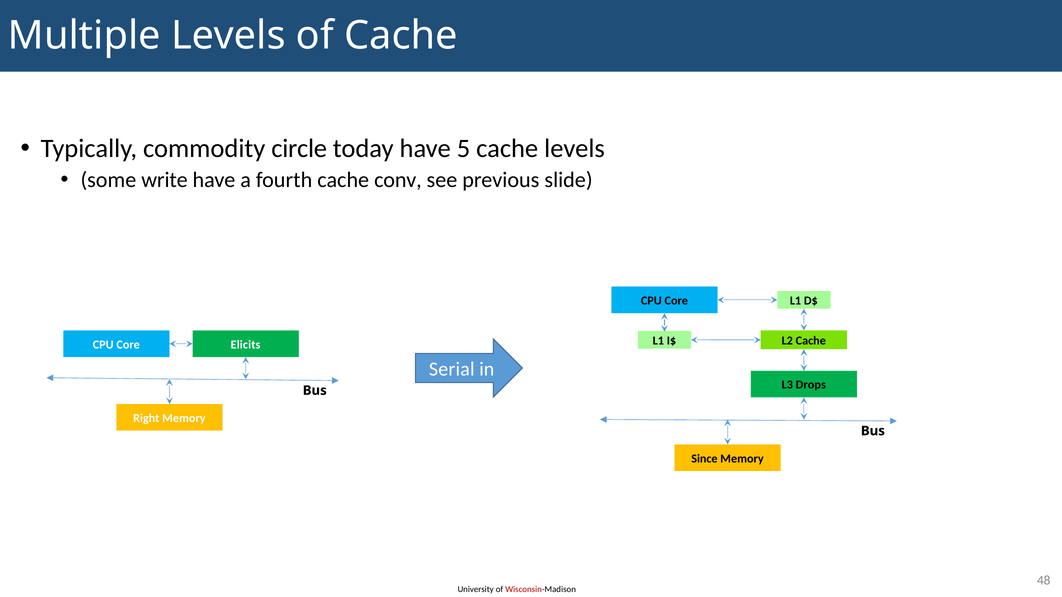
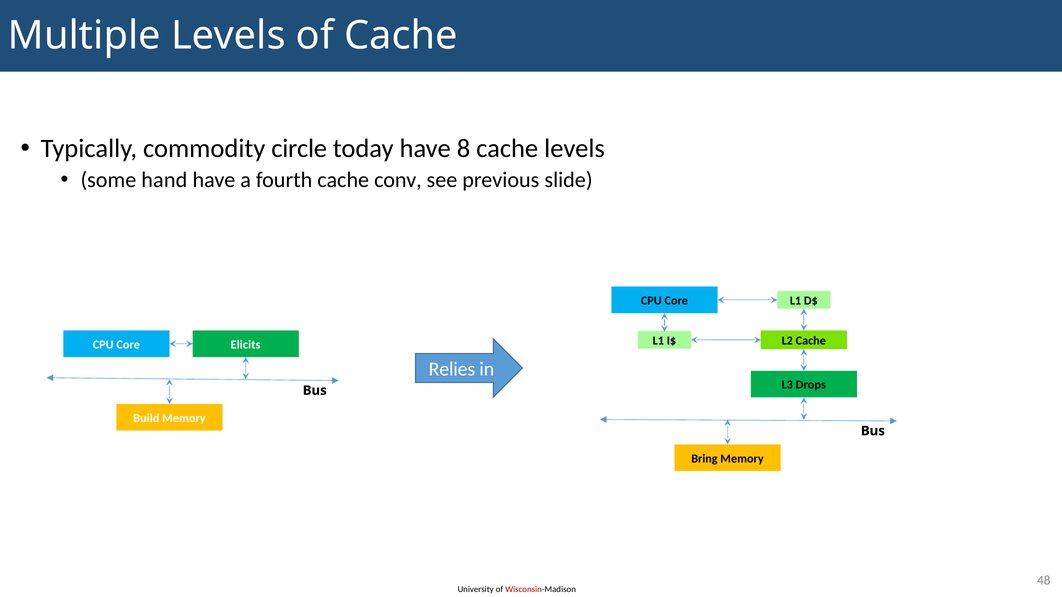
5: 5 -> 8 (463, 148)
write: write -> hand (164, 180)
Serial: Serial -> Relies (452, 370)
Right: Right -> Build (146, 418)
Since: Since -> Bring (704, 459)
